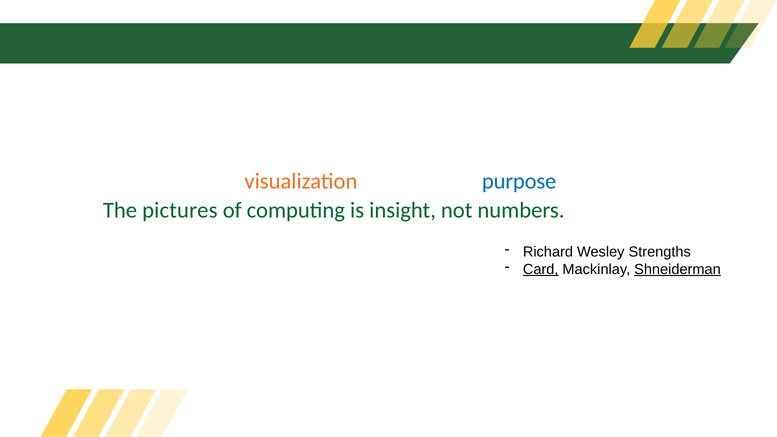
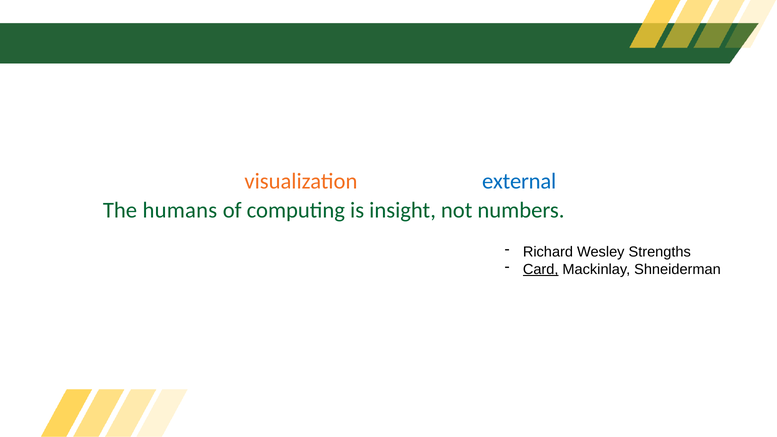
purpose: purpose -> external (519, 181)
pictures: pictures -> humans (180, 211)
Shneiderman underline: present -> none (677, 269)
